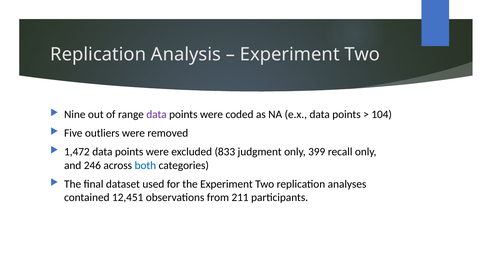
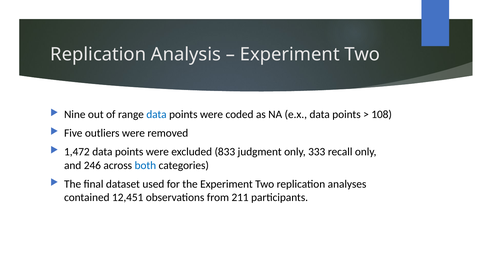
data colour: purple -> blue (156, 114)
104: 104 -> 108 (382, 114)
399: 399 -> 333 (317, 152)
